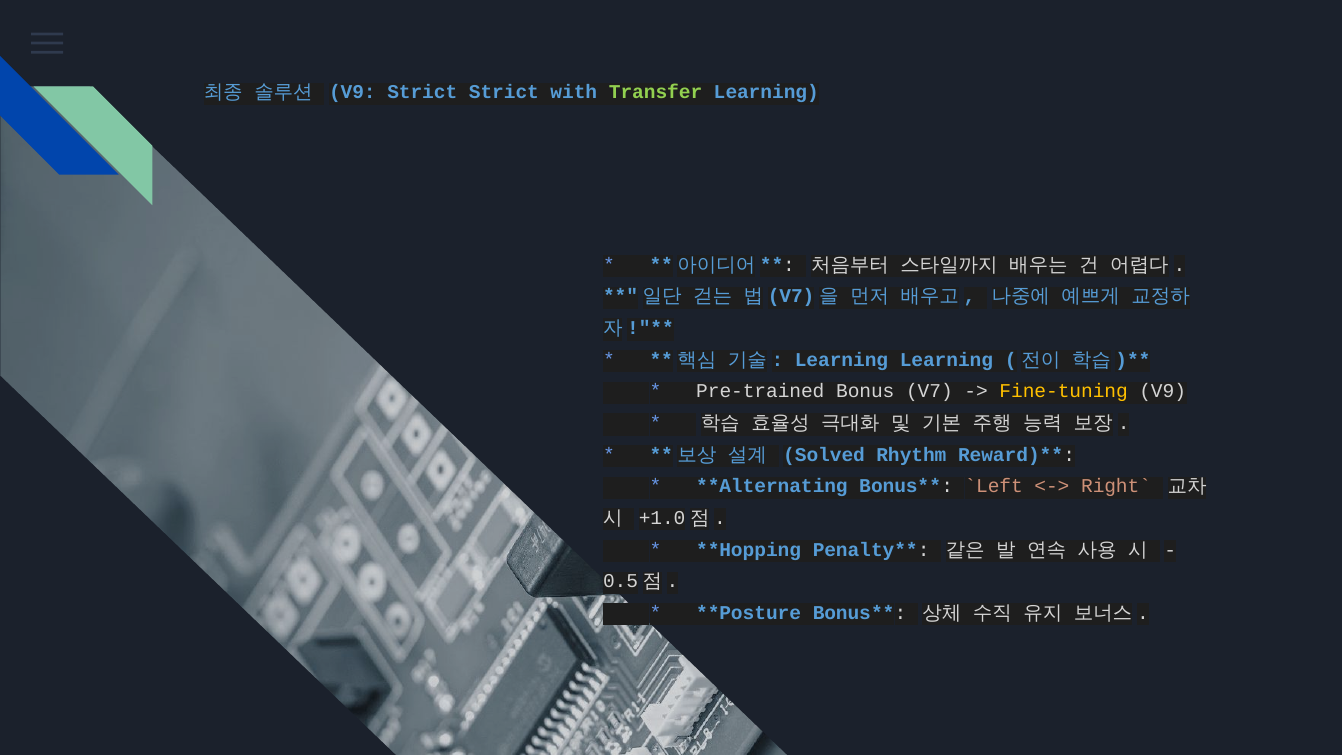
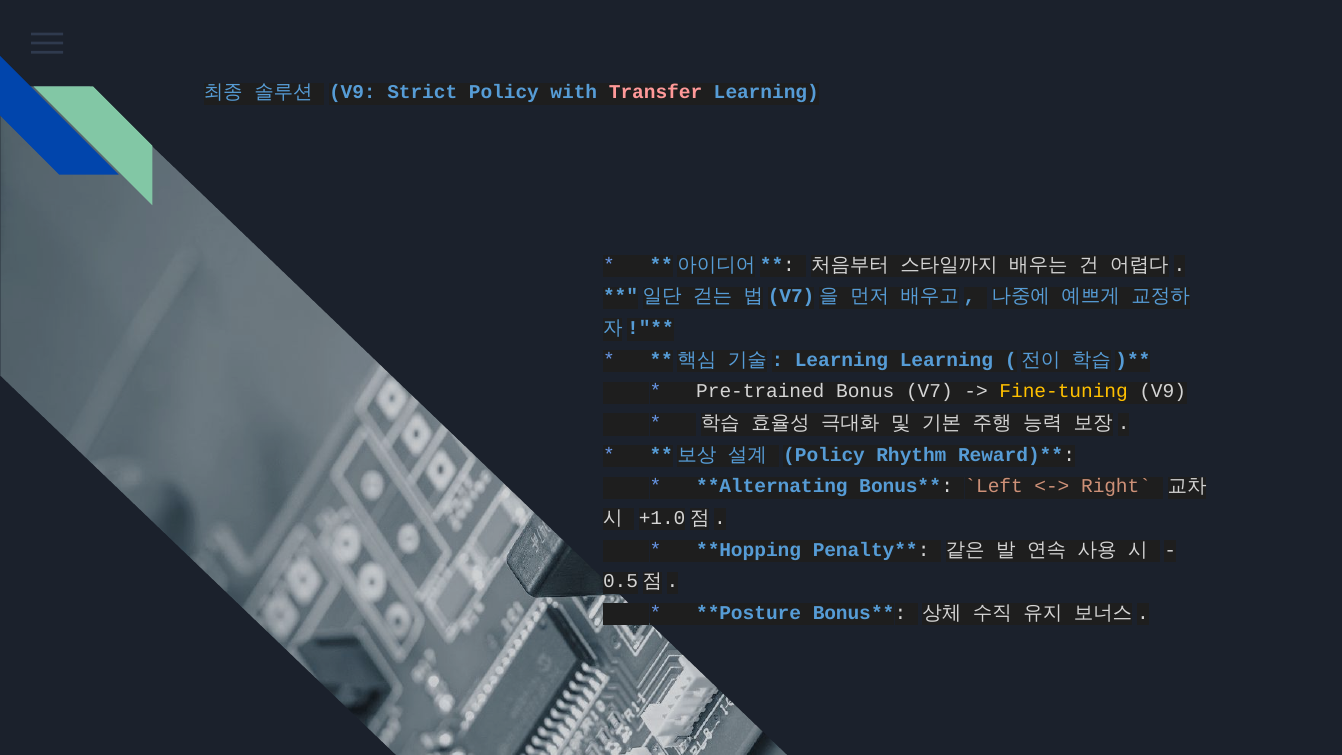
Strict Strict: Strict -> Policy (504, 93)
Transfer colour: light green -> pink (656, 93)
Solved: Solved -> Policy (824, 455)
